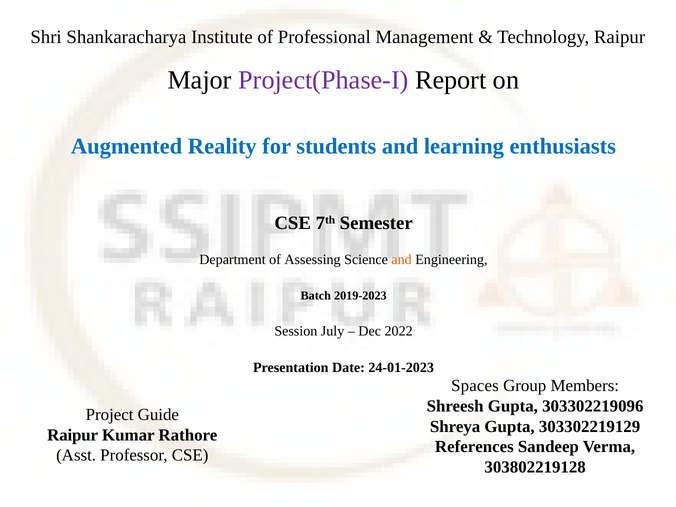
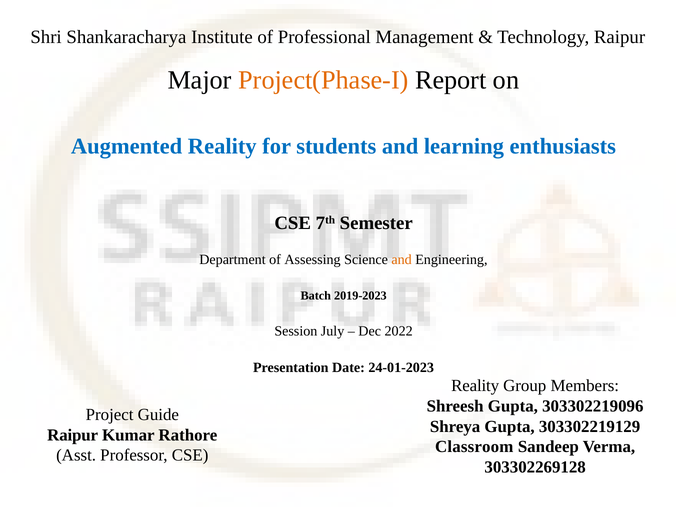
Project(Phase-I colour: purple -> orange (323, 80)
Spaces: Spaces -> Reality (475, 386)
References: References -> Classroom (474, 447)
303802219128: 303802219128 -> 303302269128 (535, 467)
